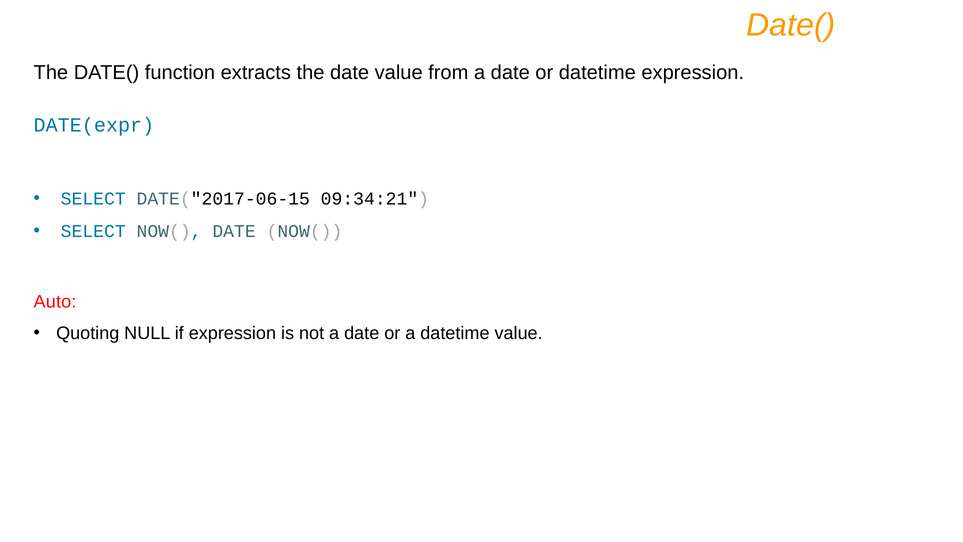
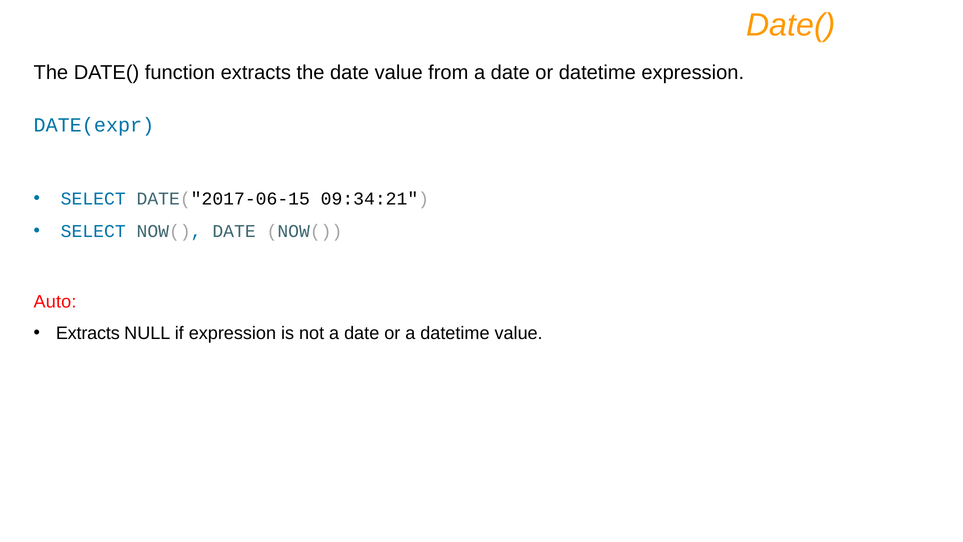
Quoting: Quoting -> Extracts (88, 333)
